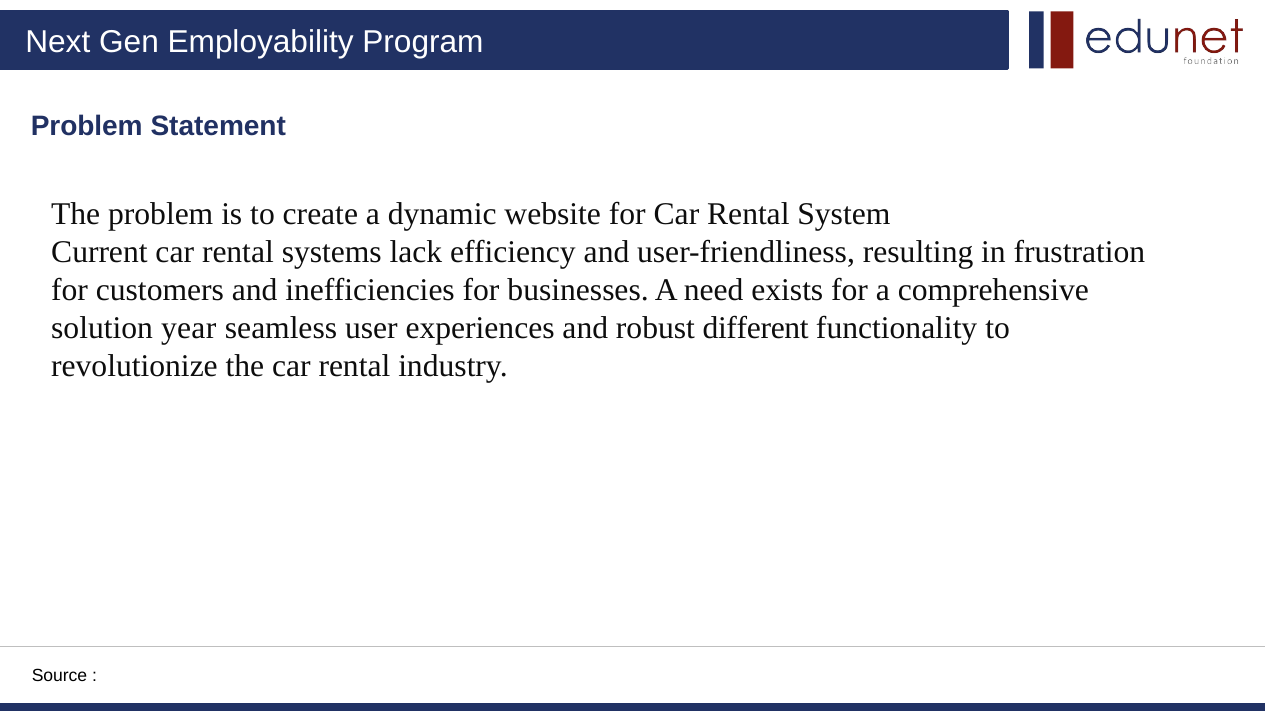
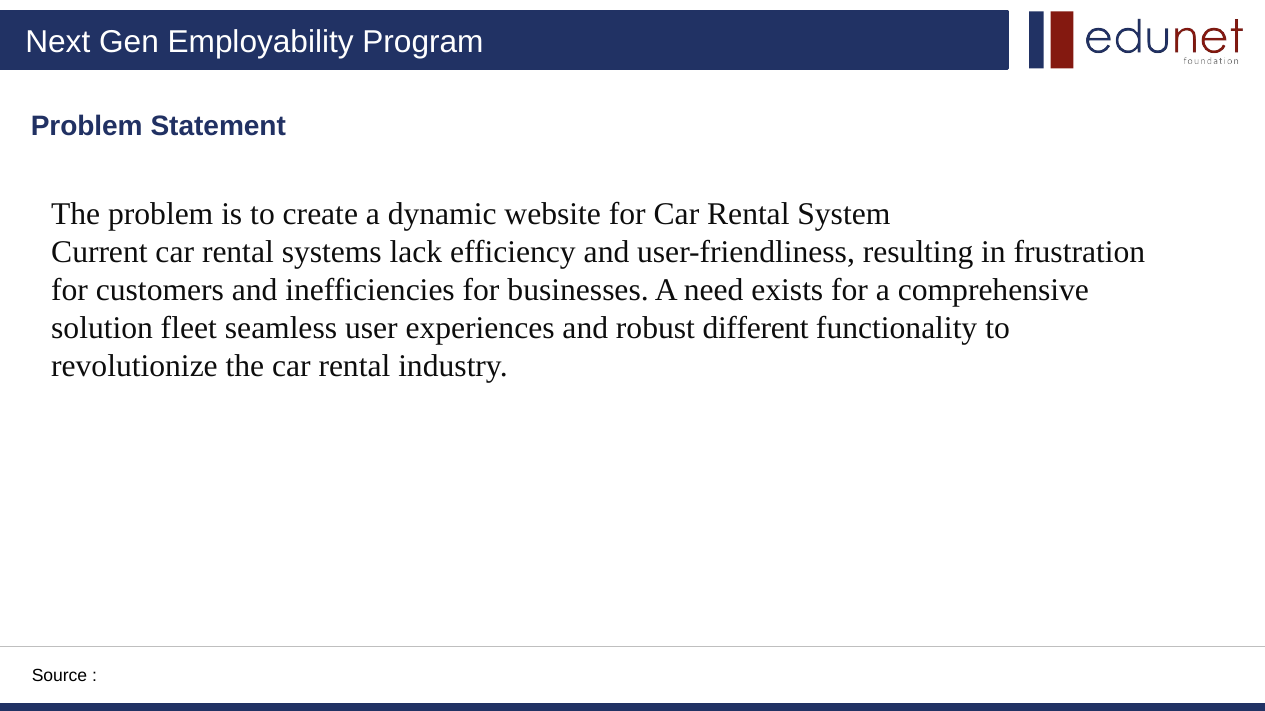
year: year -> fleet (189, 328)
